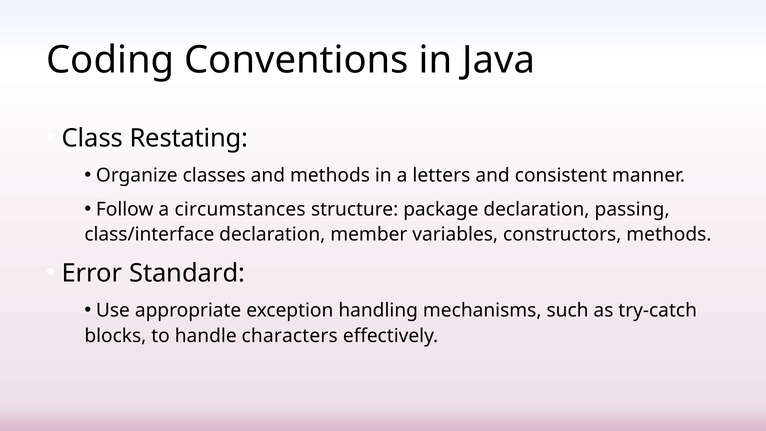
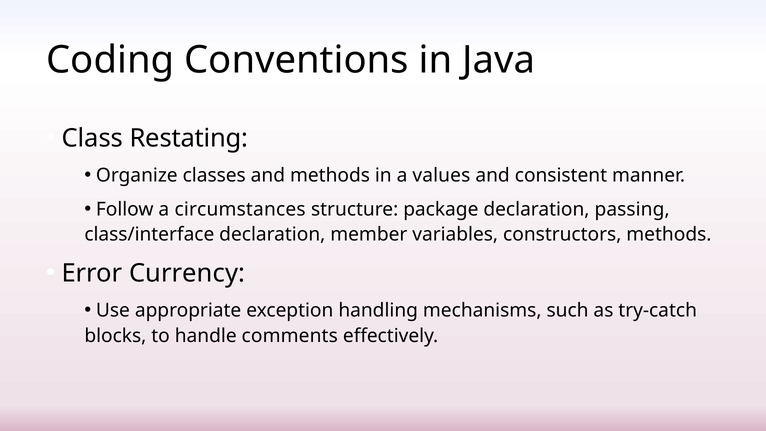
letters: letters -> values (441, 176)
Standard: Standard -> Currency (187, 273)
characters: characters -> comments (290, 336)
